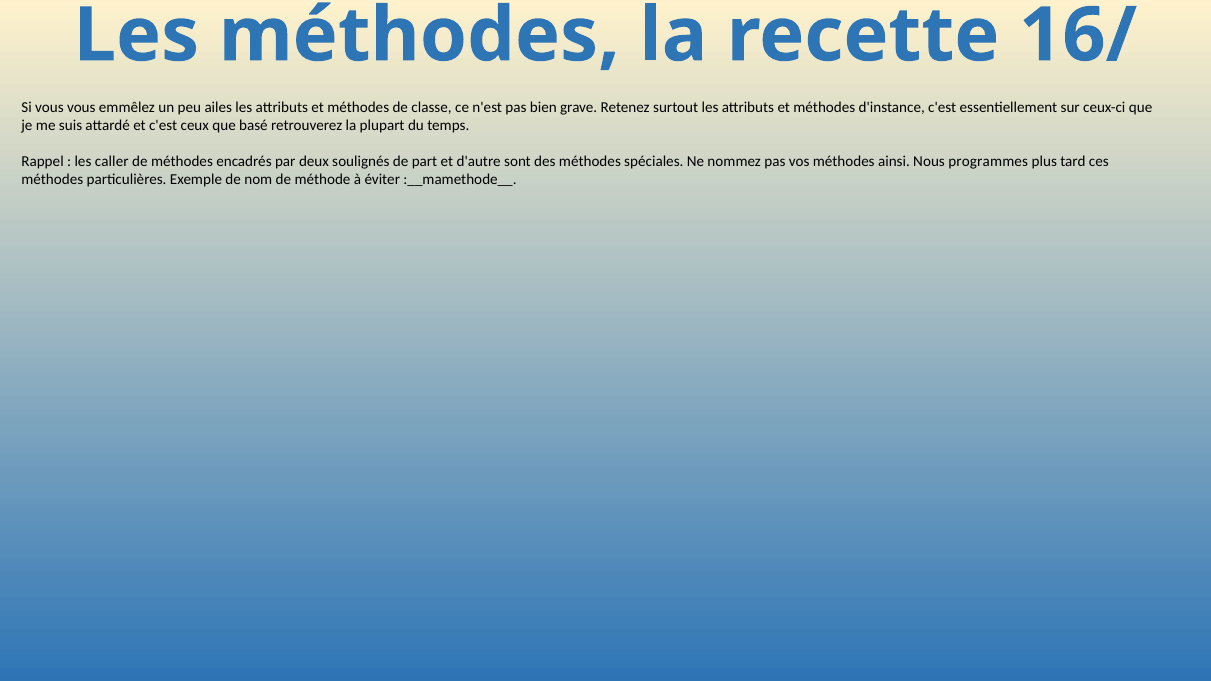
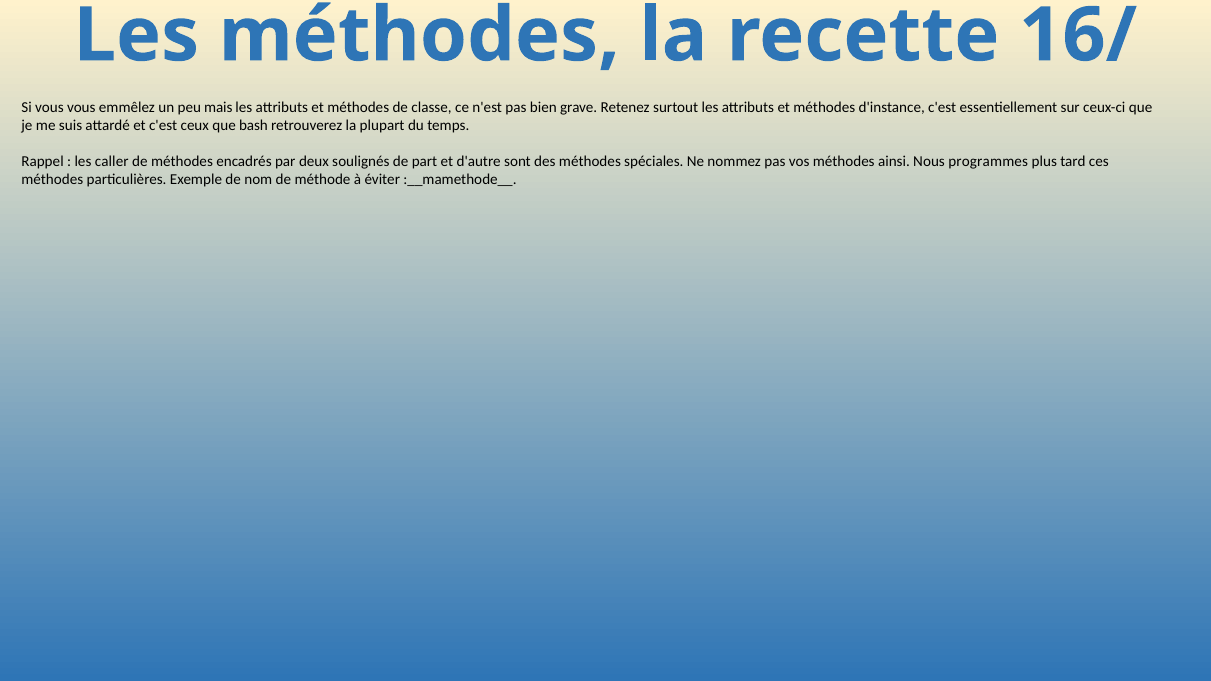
ailes: ailes -> mais (218, 107)
basé: basé -> bash (253, 125)
